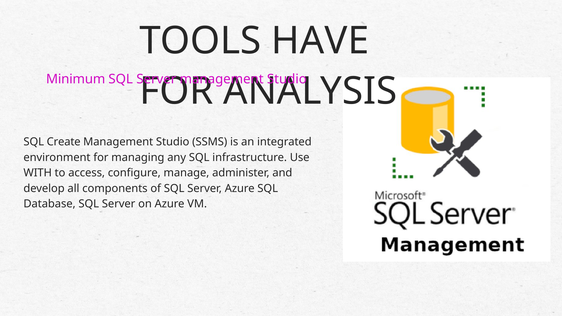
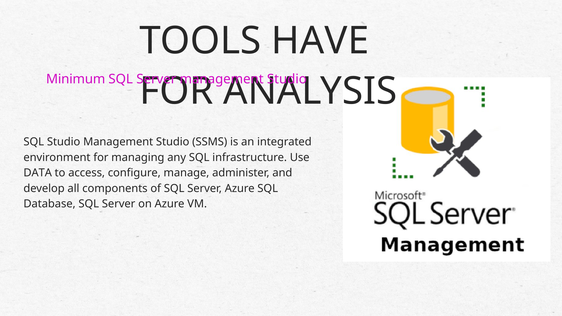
SQL Create: Create -> Studio (64, 142)
WITH: WITH -> DATA (38, 173)
